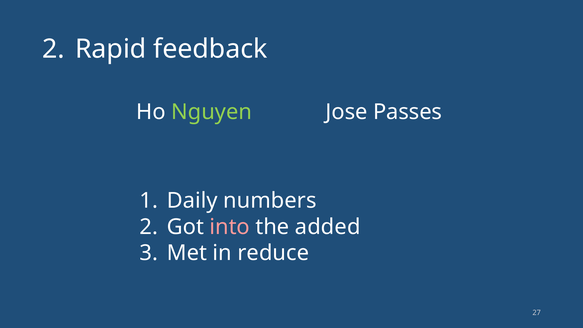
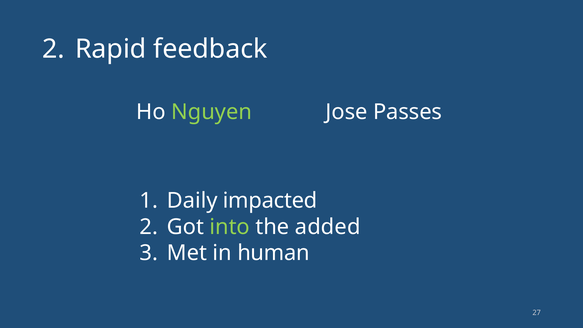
numbers: numbers -> impacted (270, 201)
into colour: pink -> light green (230, 227)
reduce: reduce -> human (274, 253)
